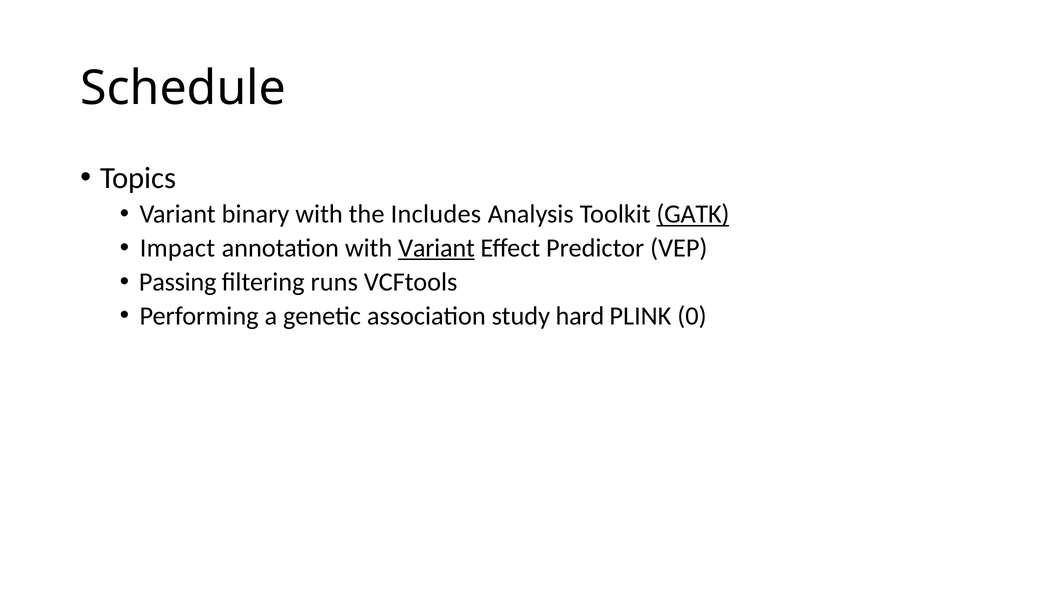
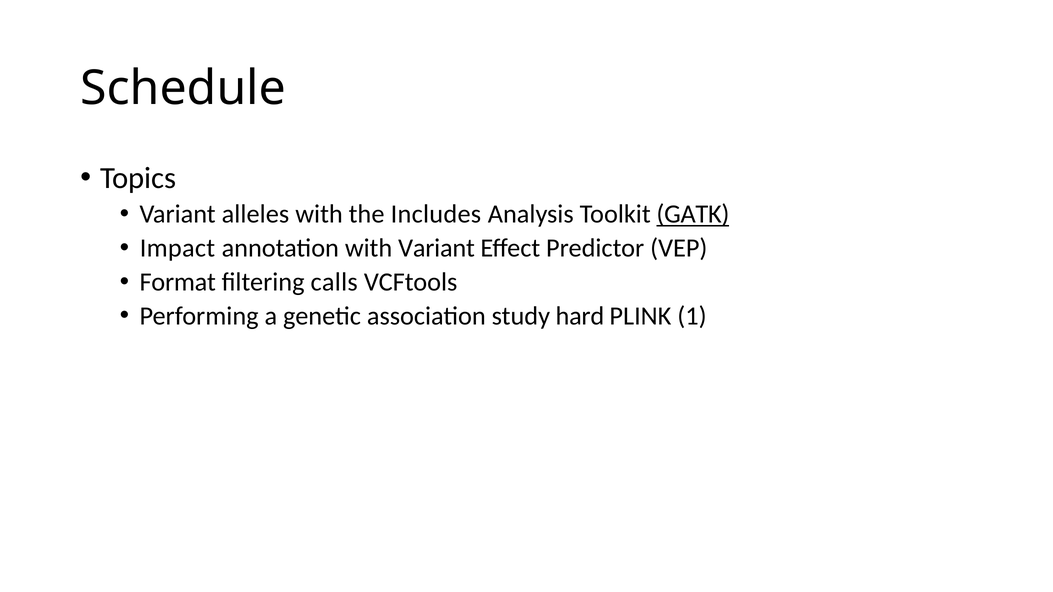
binary: binary -> alleles (255, 214)
Variant underline: present -> none (437, 248)
Passing: Passing -> Format (178, 282)
runs: runs -> calls (334, 282)
0: 0 -> 1 (692, 316)
